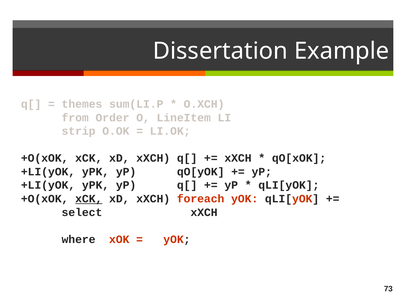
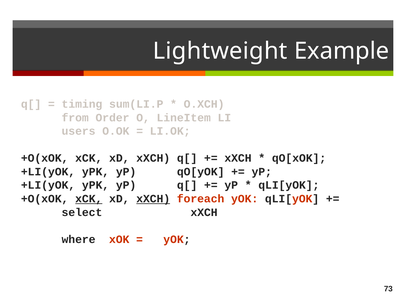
Dissertation: Dissertation -> Lightweight (220, 51)
themes: themes -> timing (82, 104)
strip: strip -> users (79, 131)
xXCH underline: none -> present (153, 199)
